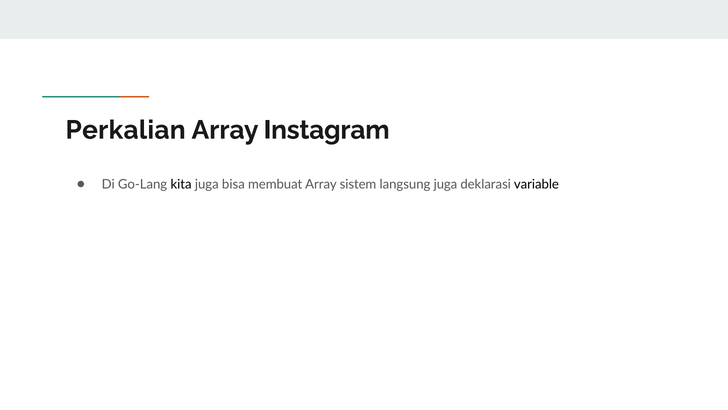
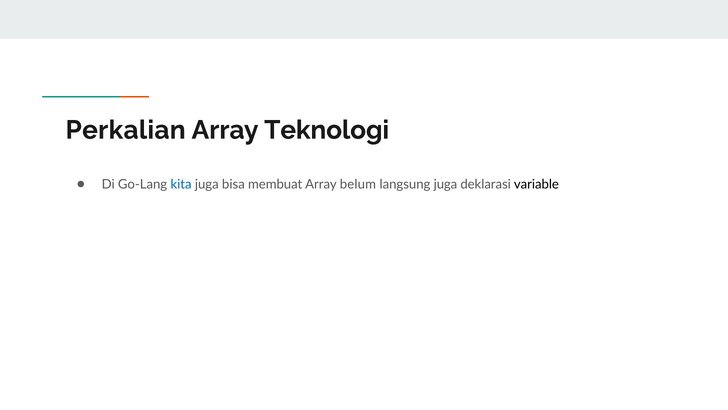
Instagram: Instagram -> Teknologi (327, 130)
kita colour: black -> blue (181, 184)
sistem: sistem -> belum (358, 184)
